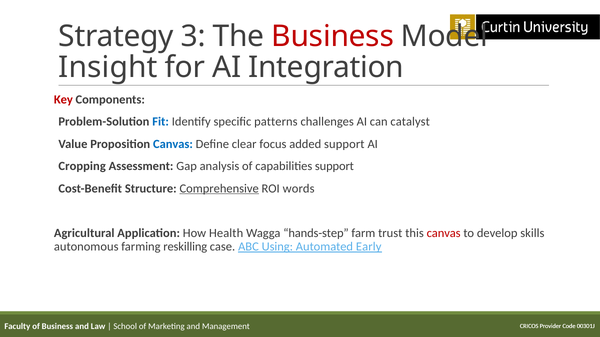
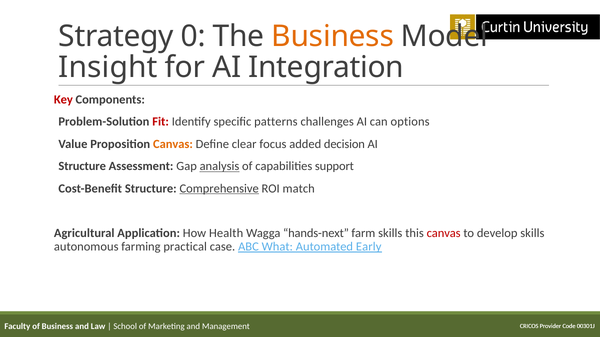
3: 3 -> 0 (193, 37)
Business colour: red -> orange (333, 37)
Fit colour: blue -> red (161, 122)
catalyst: catalyst -> options (410, 122)
Canvas colour: blue -> orange (173, 144)
added support: support -> decision (344, 144)
Cropping: Cropping -> Structure (82, 167)
analysis underline: none -> present (219, 167)
words: words -> match (299, 189)
hands-step: hands-step -> hands-next (316, 233)
farm trust: trust -> skills (390, 233)
reskilling: reskilling -> practical (185, 247)
Using: Using -> What (277, 247)
